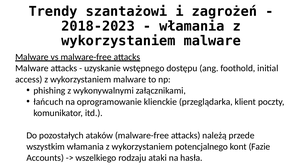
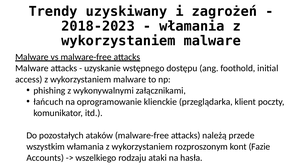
szantażowi: szantażowi -> uzyskiwany (127, 12)
potencjalnego: potencjalnego -> rozproszonym (201, 147)
